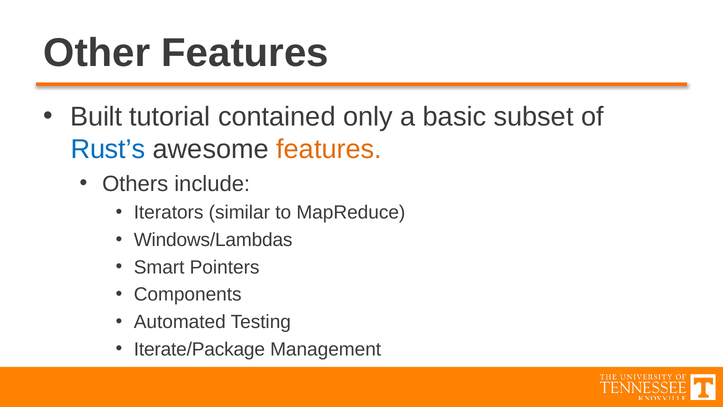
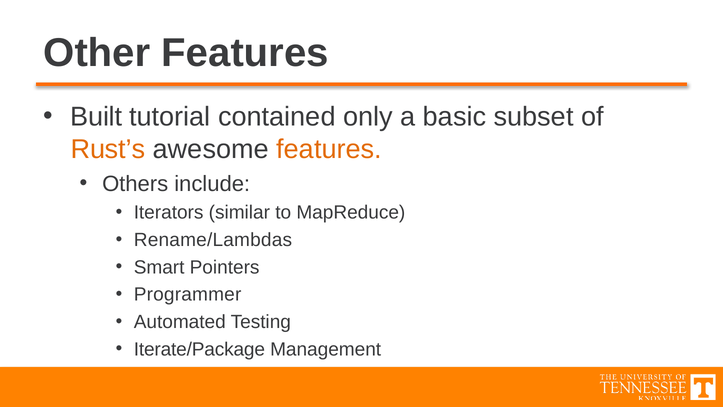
Rust’s colour: blue -> orange (108, 149)
Windows/Lambdas: Windows/Lambdas -> Rename/Lambdas (213, 240)
Components: Components -> Programmer (188, 294)
